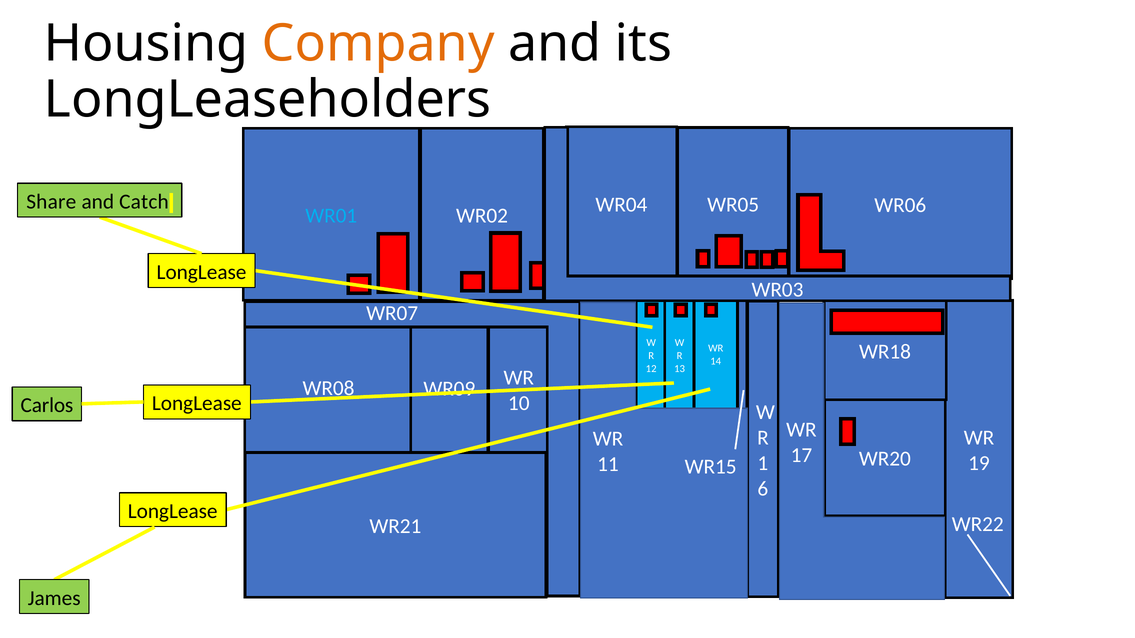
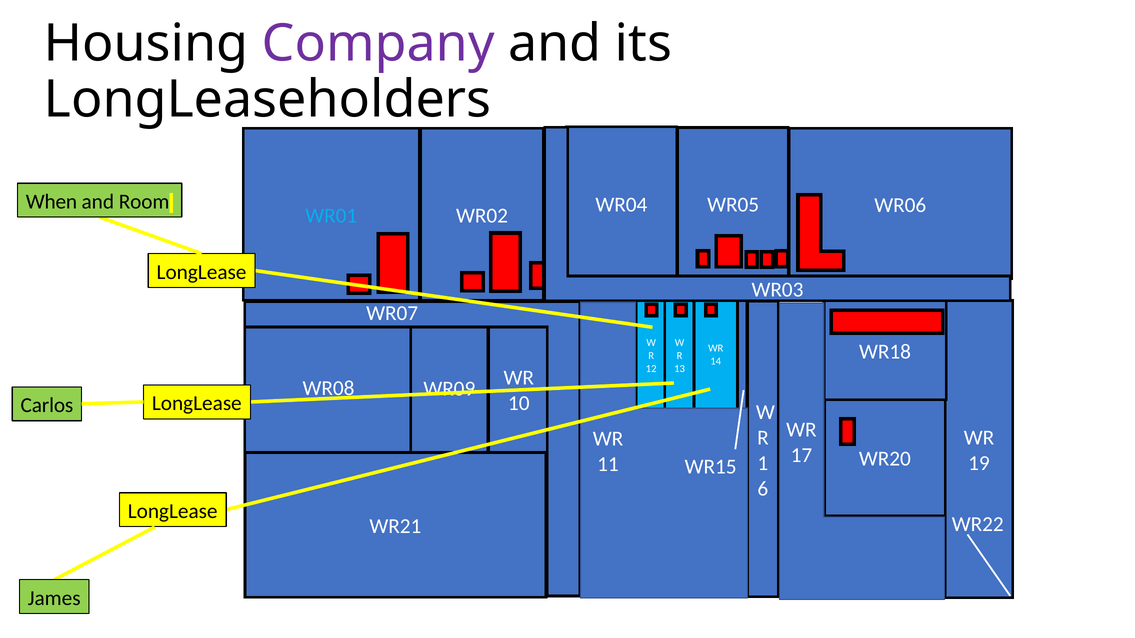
Company colour: orange -> purple (378, 44)
Share: Share -> When (51, 202)
Catch: Catch -> Room (144, 202)
